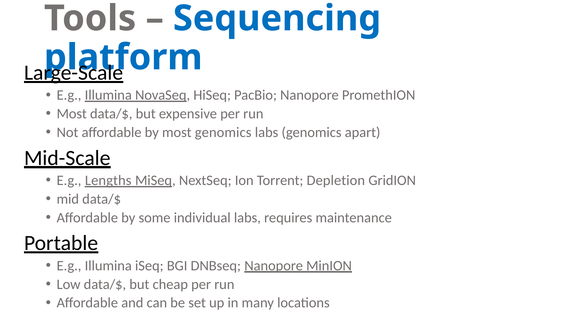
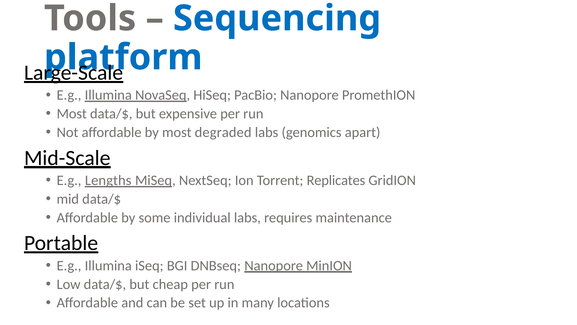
most genomics: genomics -> degraded (223, 132)
Depletion: Depletion -> Replicates (336, 180)
